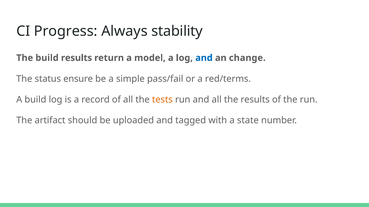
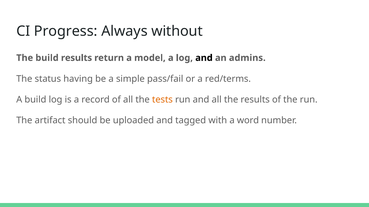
stability: stability -> without (177, 31)
and colour: blue -> black (204, 58)
change: change -> admins (247, 58)
ensure: ensure -> having (78, 79)
state: state -> word (248, 121)
